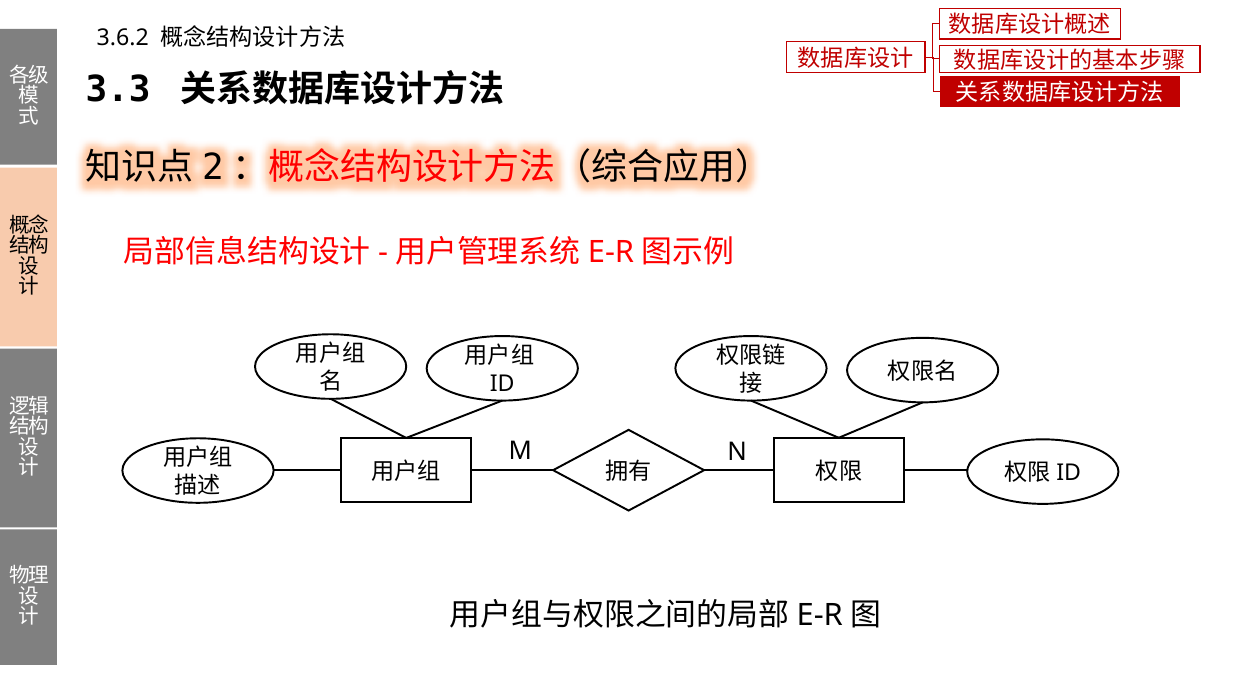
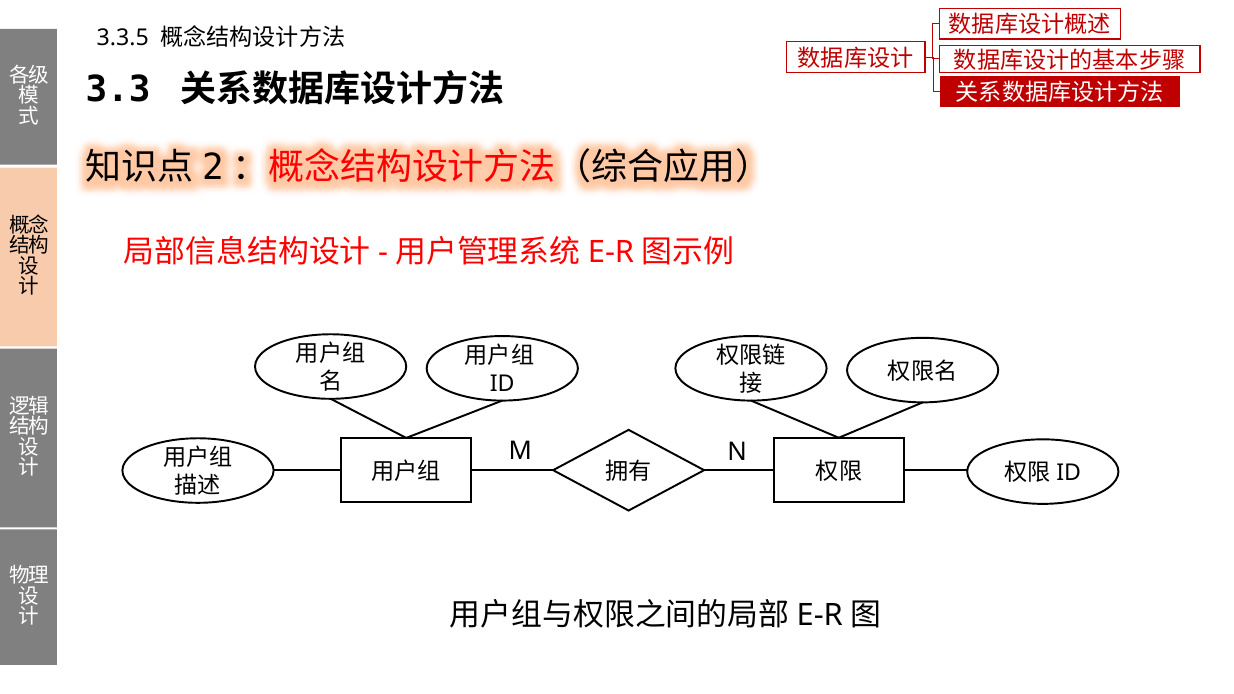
3.6.2: 3.6.2 -> 3.3.5 (123, 38)
